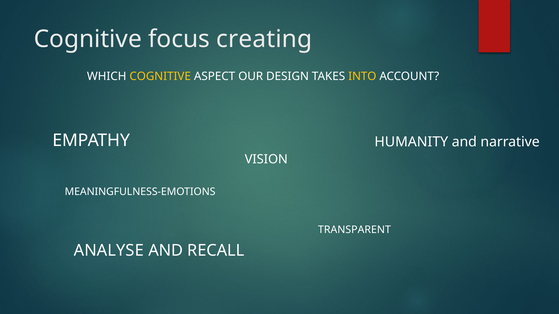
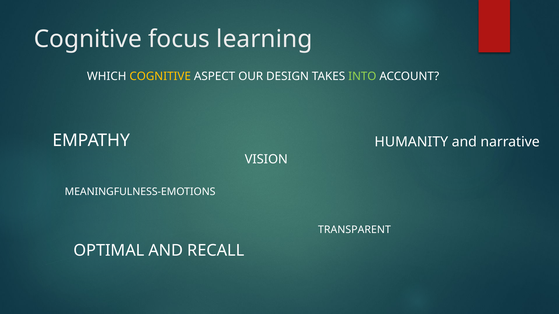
creating: creating -> learning (264, 39)
INTO colour: yellow -> light green (362, 76)
ANALYSE: ANALYSE -> OPTIMAL (109, 251)
